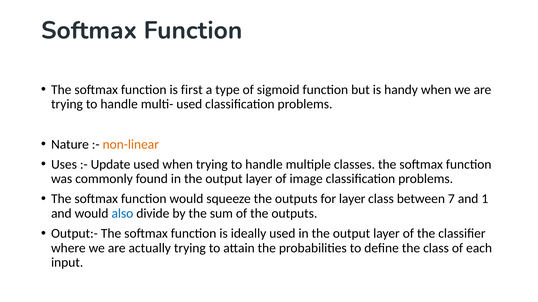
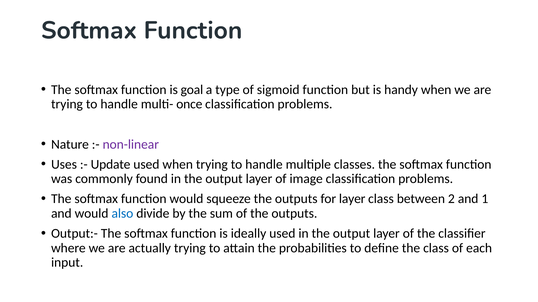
first: first -> goal (192, 90)
multi- used: used -> once (189, 104)
non-linear colour: orange -> purple (131, 145)
7: 7 -> 2 (451, 199)
